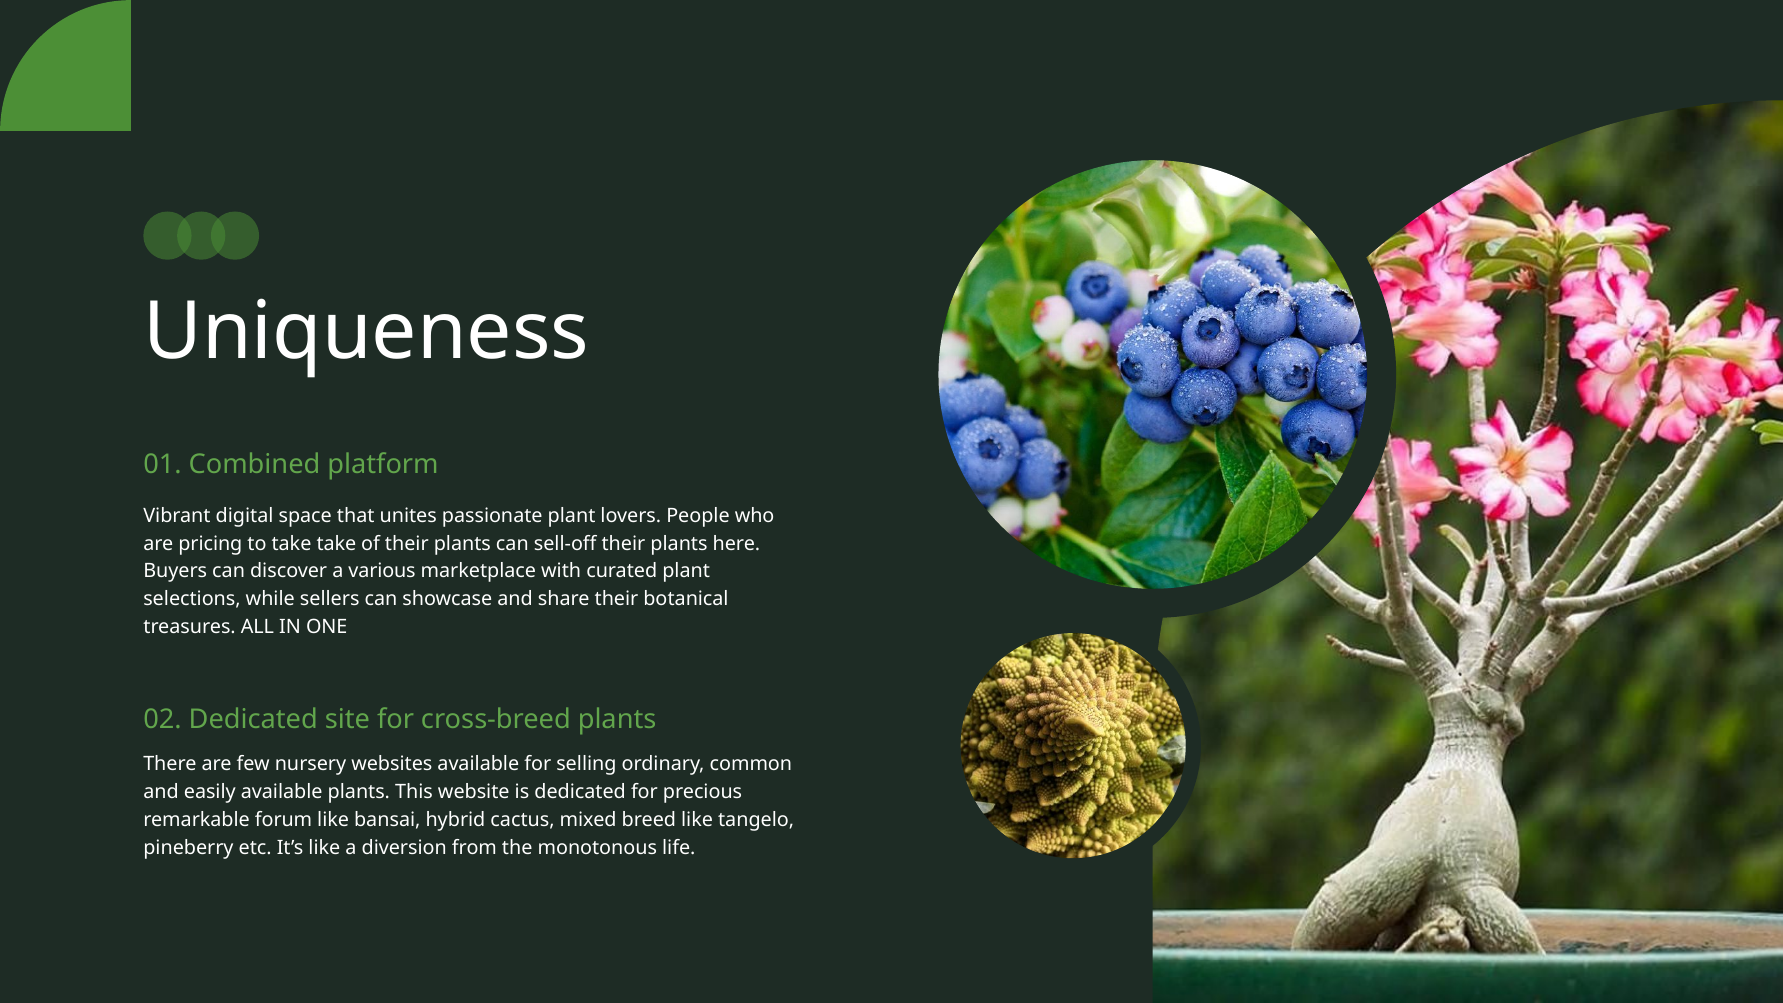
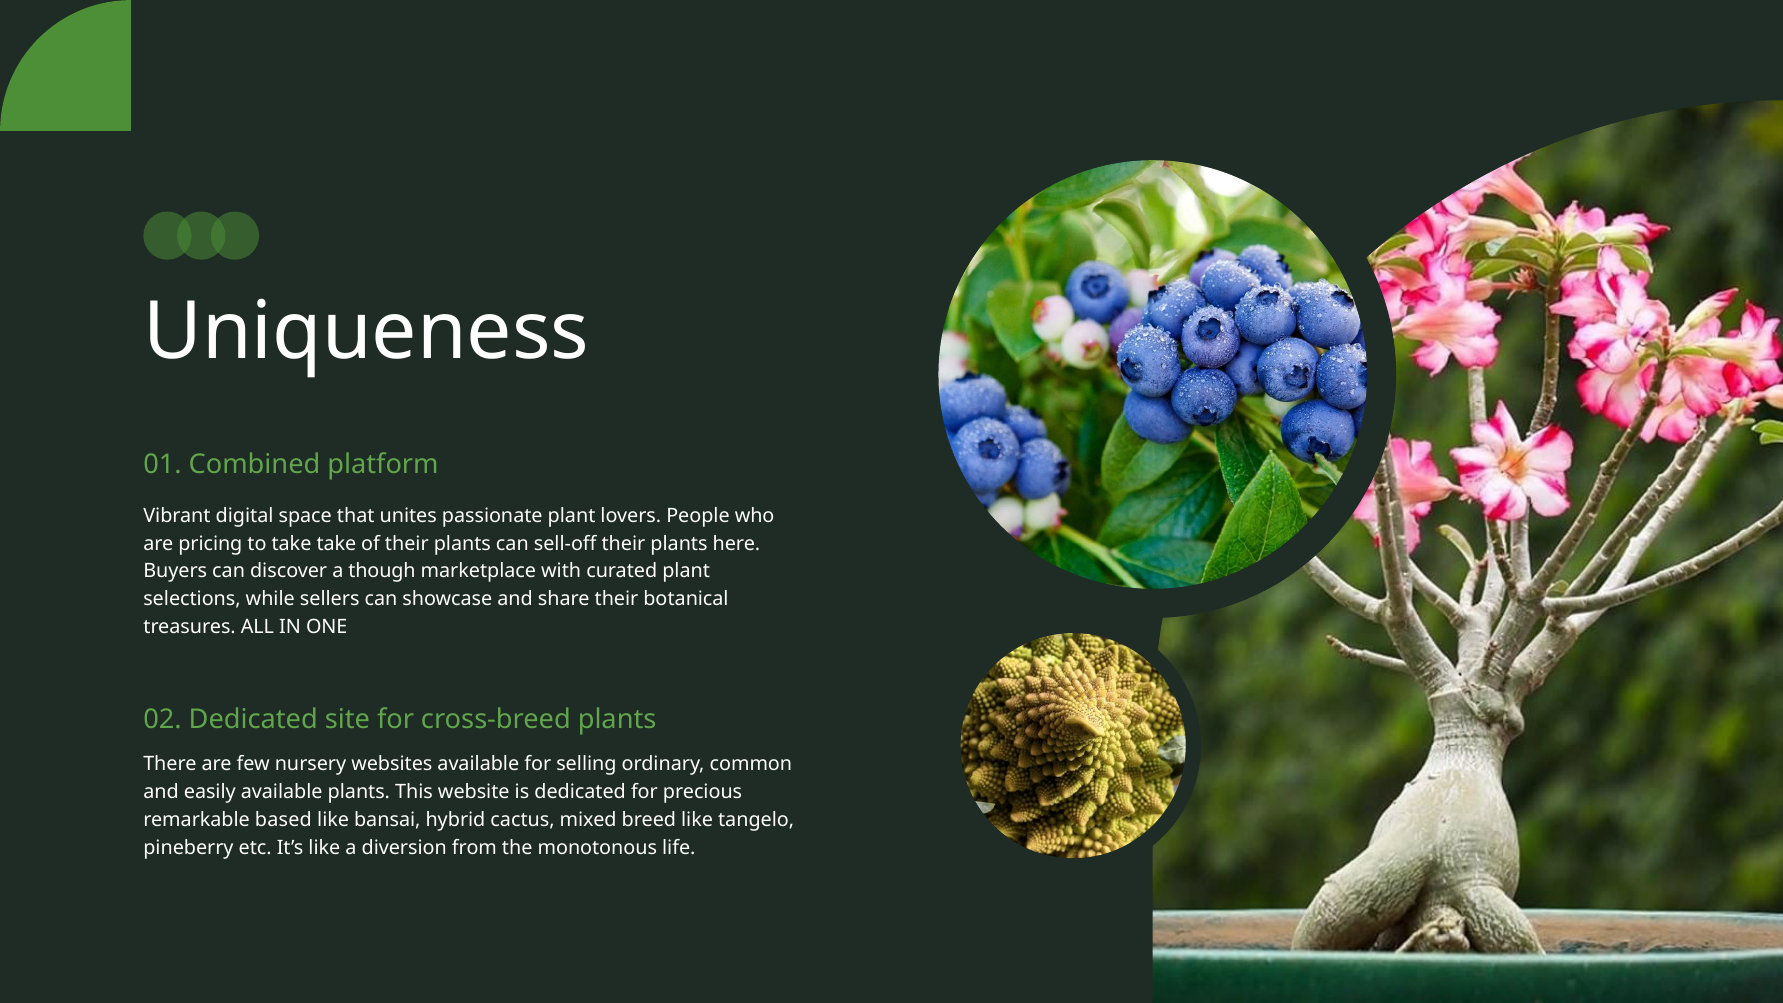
various: various -> though (382, 571)
forum: forum -> based (283, 820)
